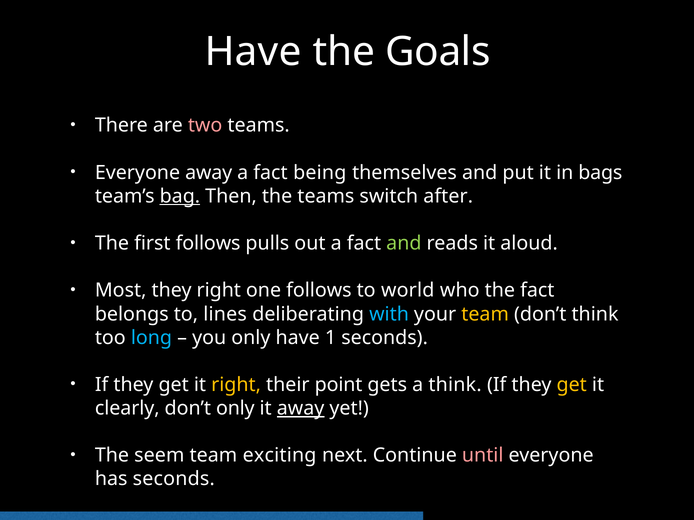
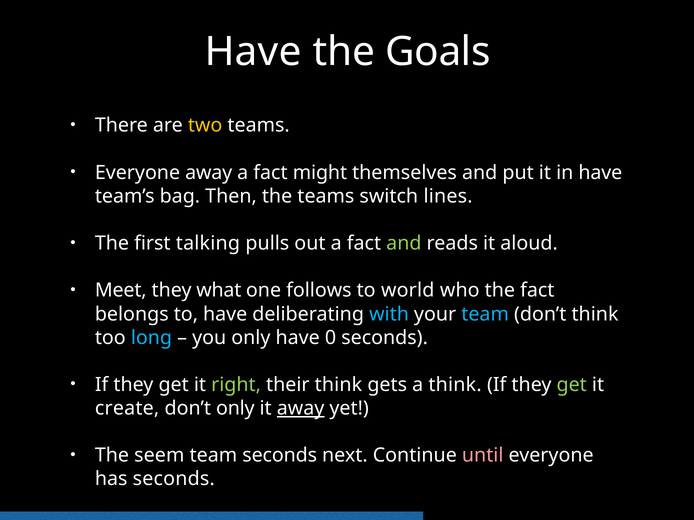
two colour: pink -> yellow (205, 126)
being: being -> might (320, 173)
in bags: bags -> have (600, 173)
bag underline: present -> none (180, 196)
after: after -> lines (448, 196)
first follows: follows -> talking (208, 244)
Most: Most -> Meet (121, 291)
they right: right -> what (219, 291)
to lines: lines -> have (225, 314)
team colour: yellow -> light blue (485, 314)
1: 1 -> 0 (331, 338)
right colour: yellow -> light green (236, 385)
their point: point -> think (338, 385)
get colour: yellow -> light green (572, 385)
clearly: clearly -> create (127, 409)
team exciting: exciting -> seconds (280, 456)
